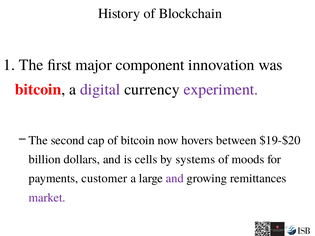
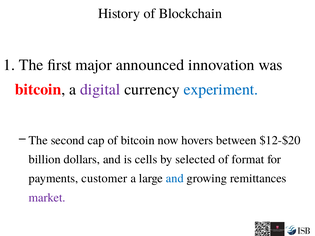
component: component -> announced (150, 65)
experiment colour: purple -> blue (221, 90)
$19-$20: $19-$20 -> $12-$20 (280, 140)
systems: systems -> selected (195, 160)
moods: moods -> format (248, 160)
and colour: purple -> blue (175, 179)
